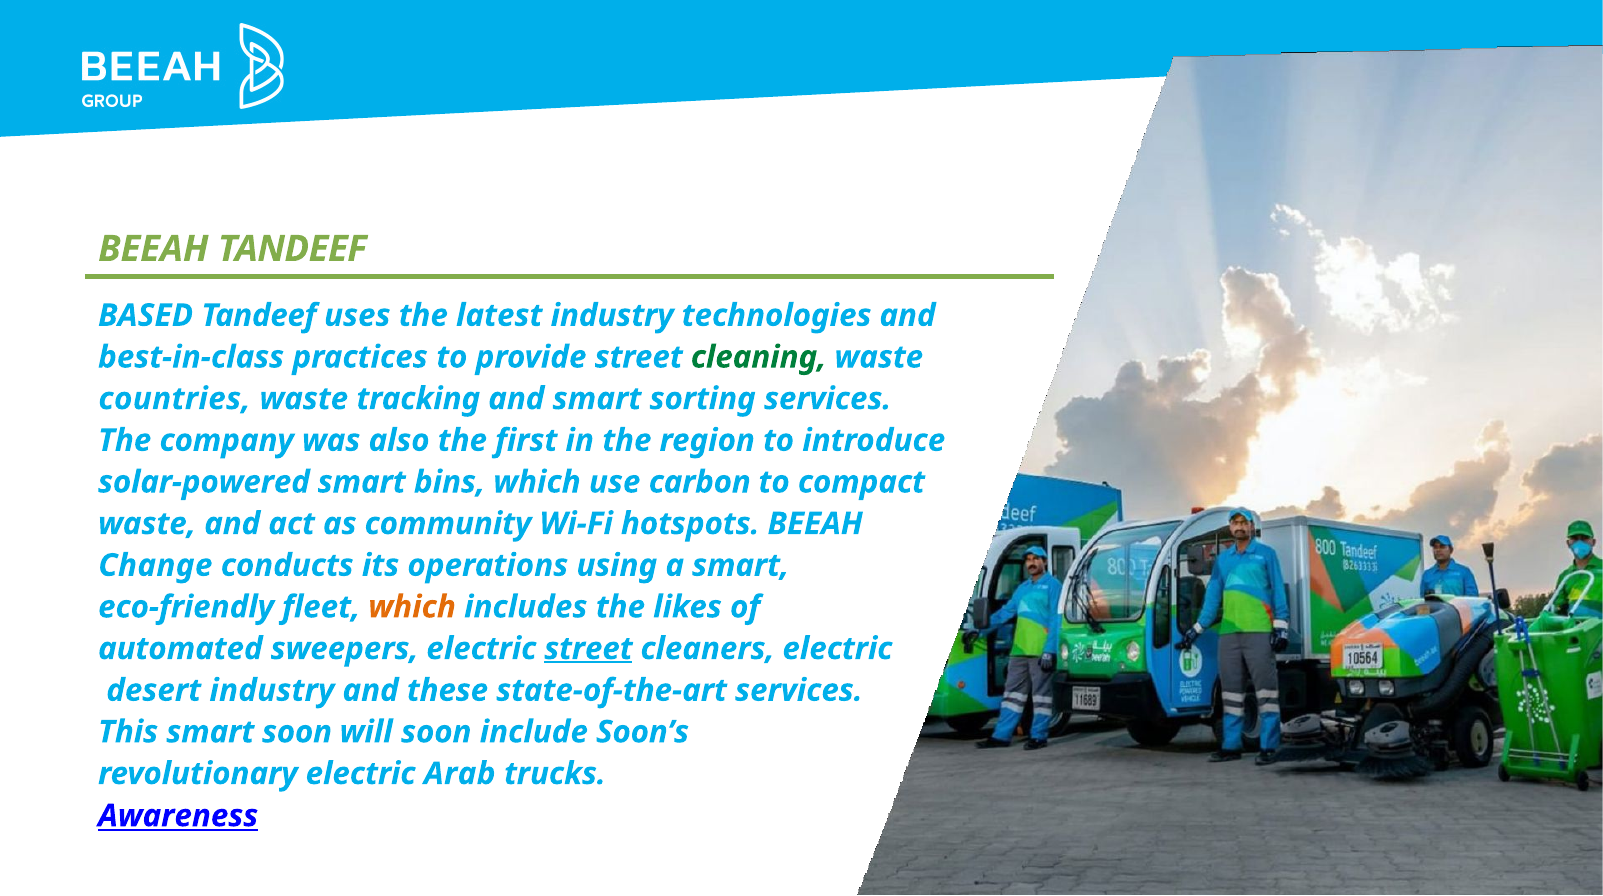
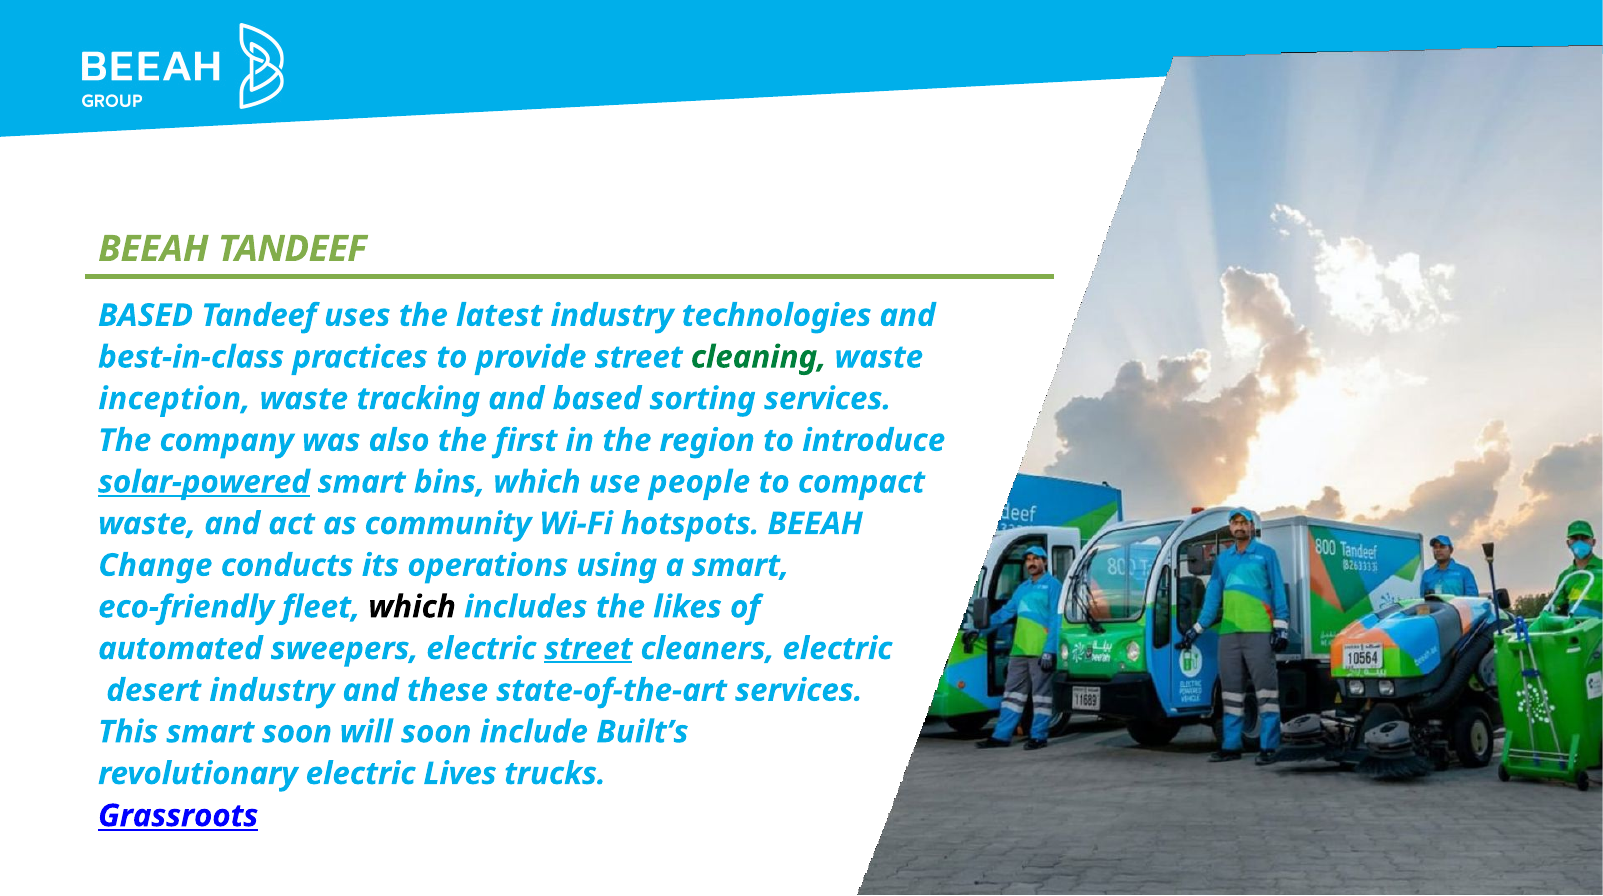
countries: countries -> inception (174, 399)
and smart: smart -> based (597, 399)
solar-powered underline: none -> present (204, 482)
carbon: carbon -> people (700, 482)
which colour: orange -> black (412, 607)
Soon’s: Soon’s -> Built’s (642, 732)
Arab: Arab -> Lives (460, 774)
Awareness: Awareness -> Grassroots (178, 816)
